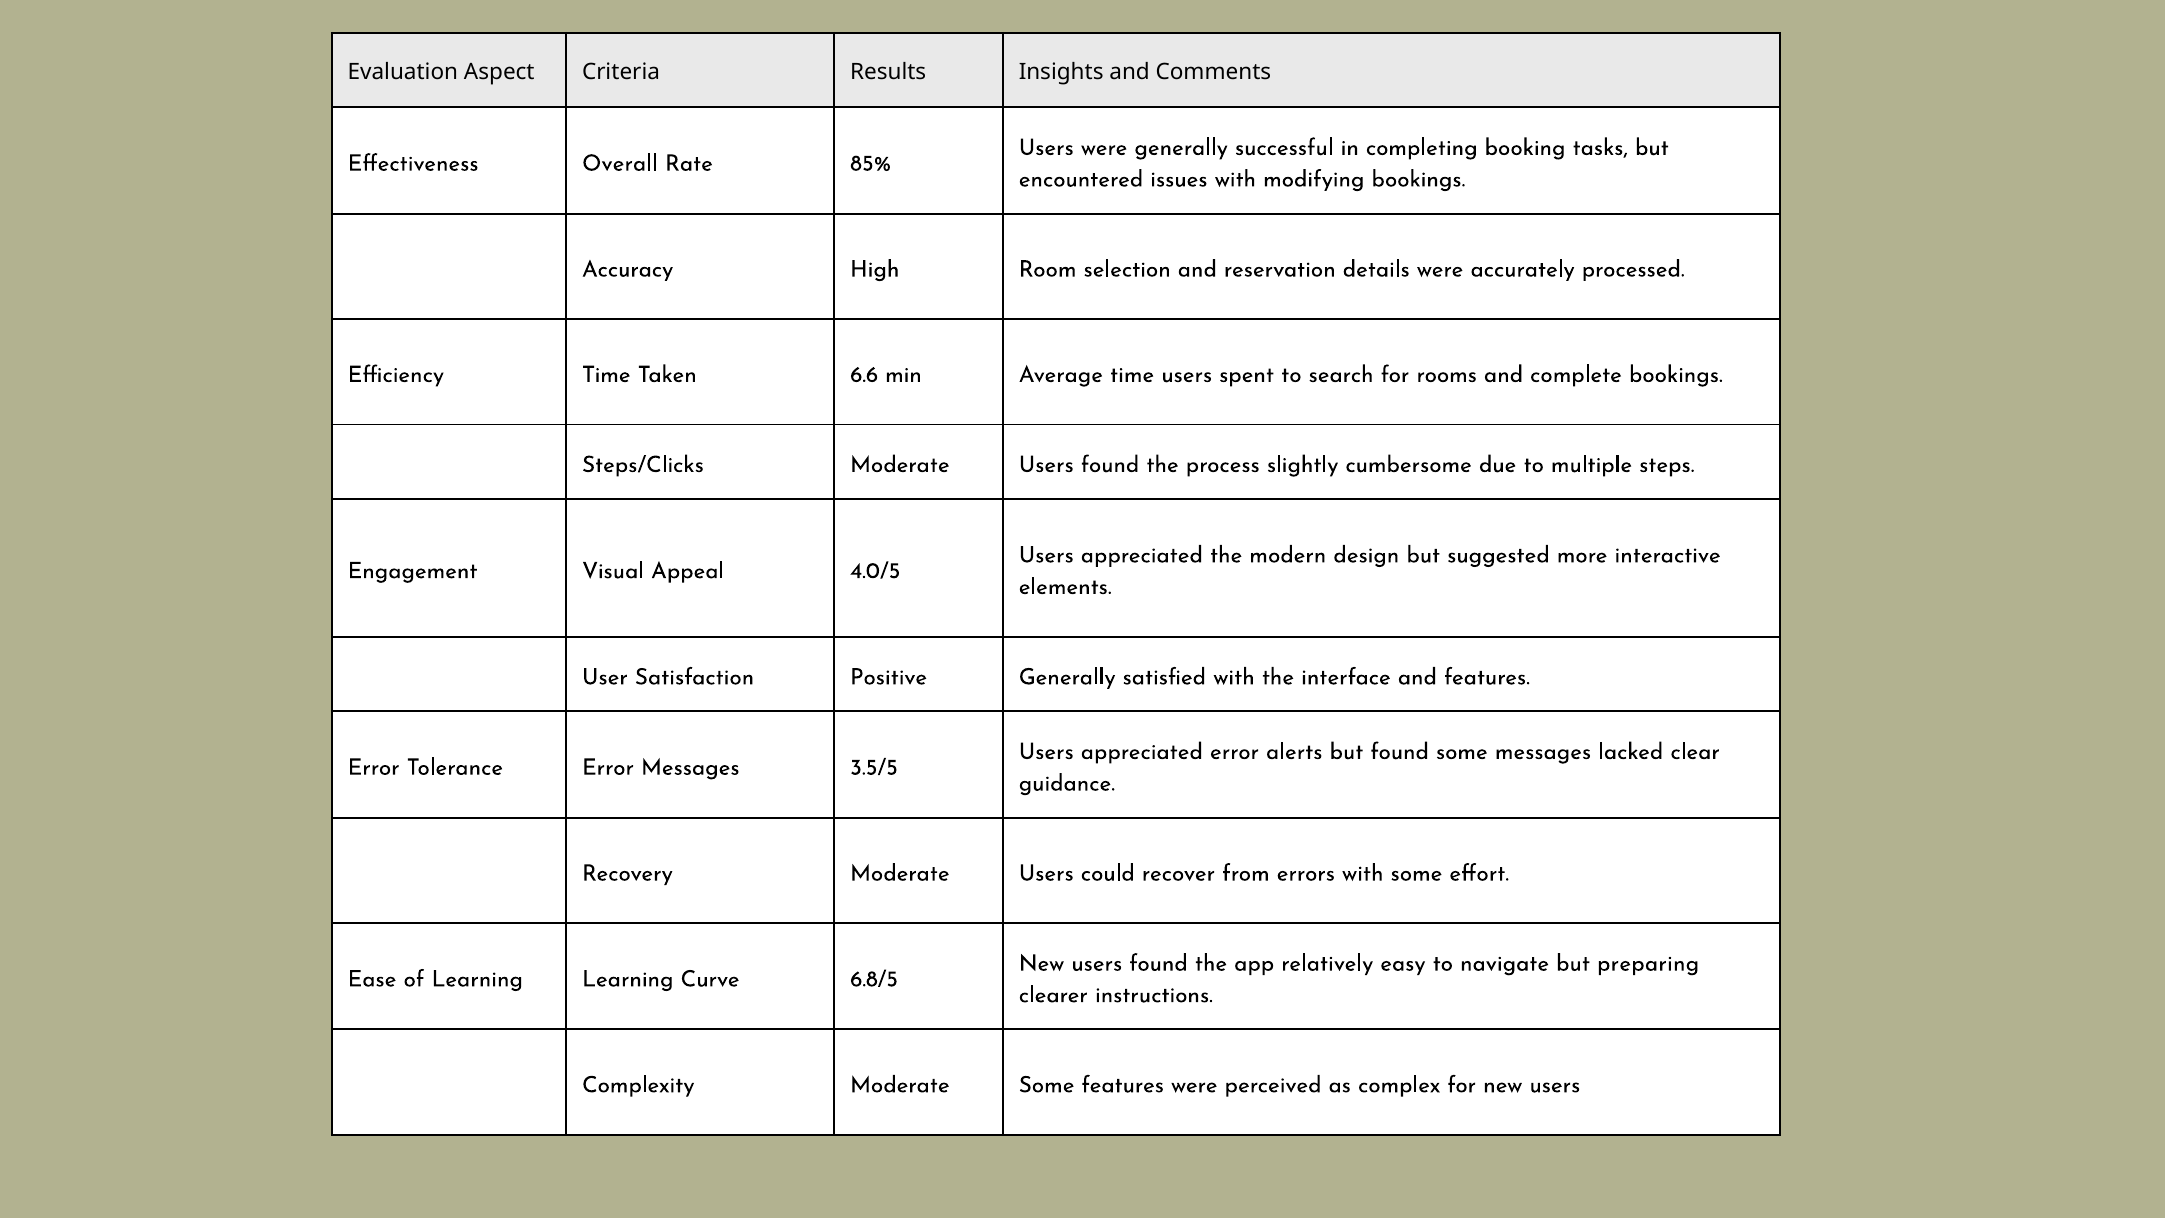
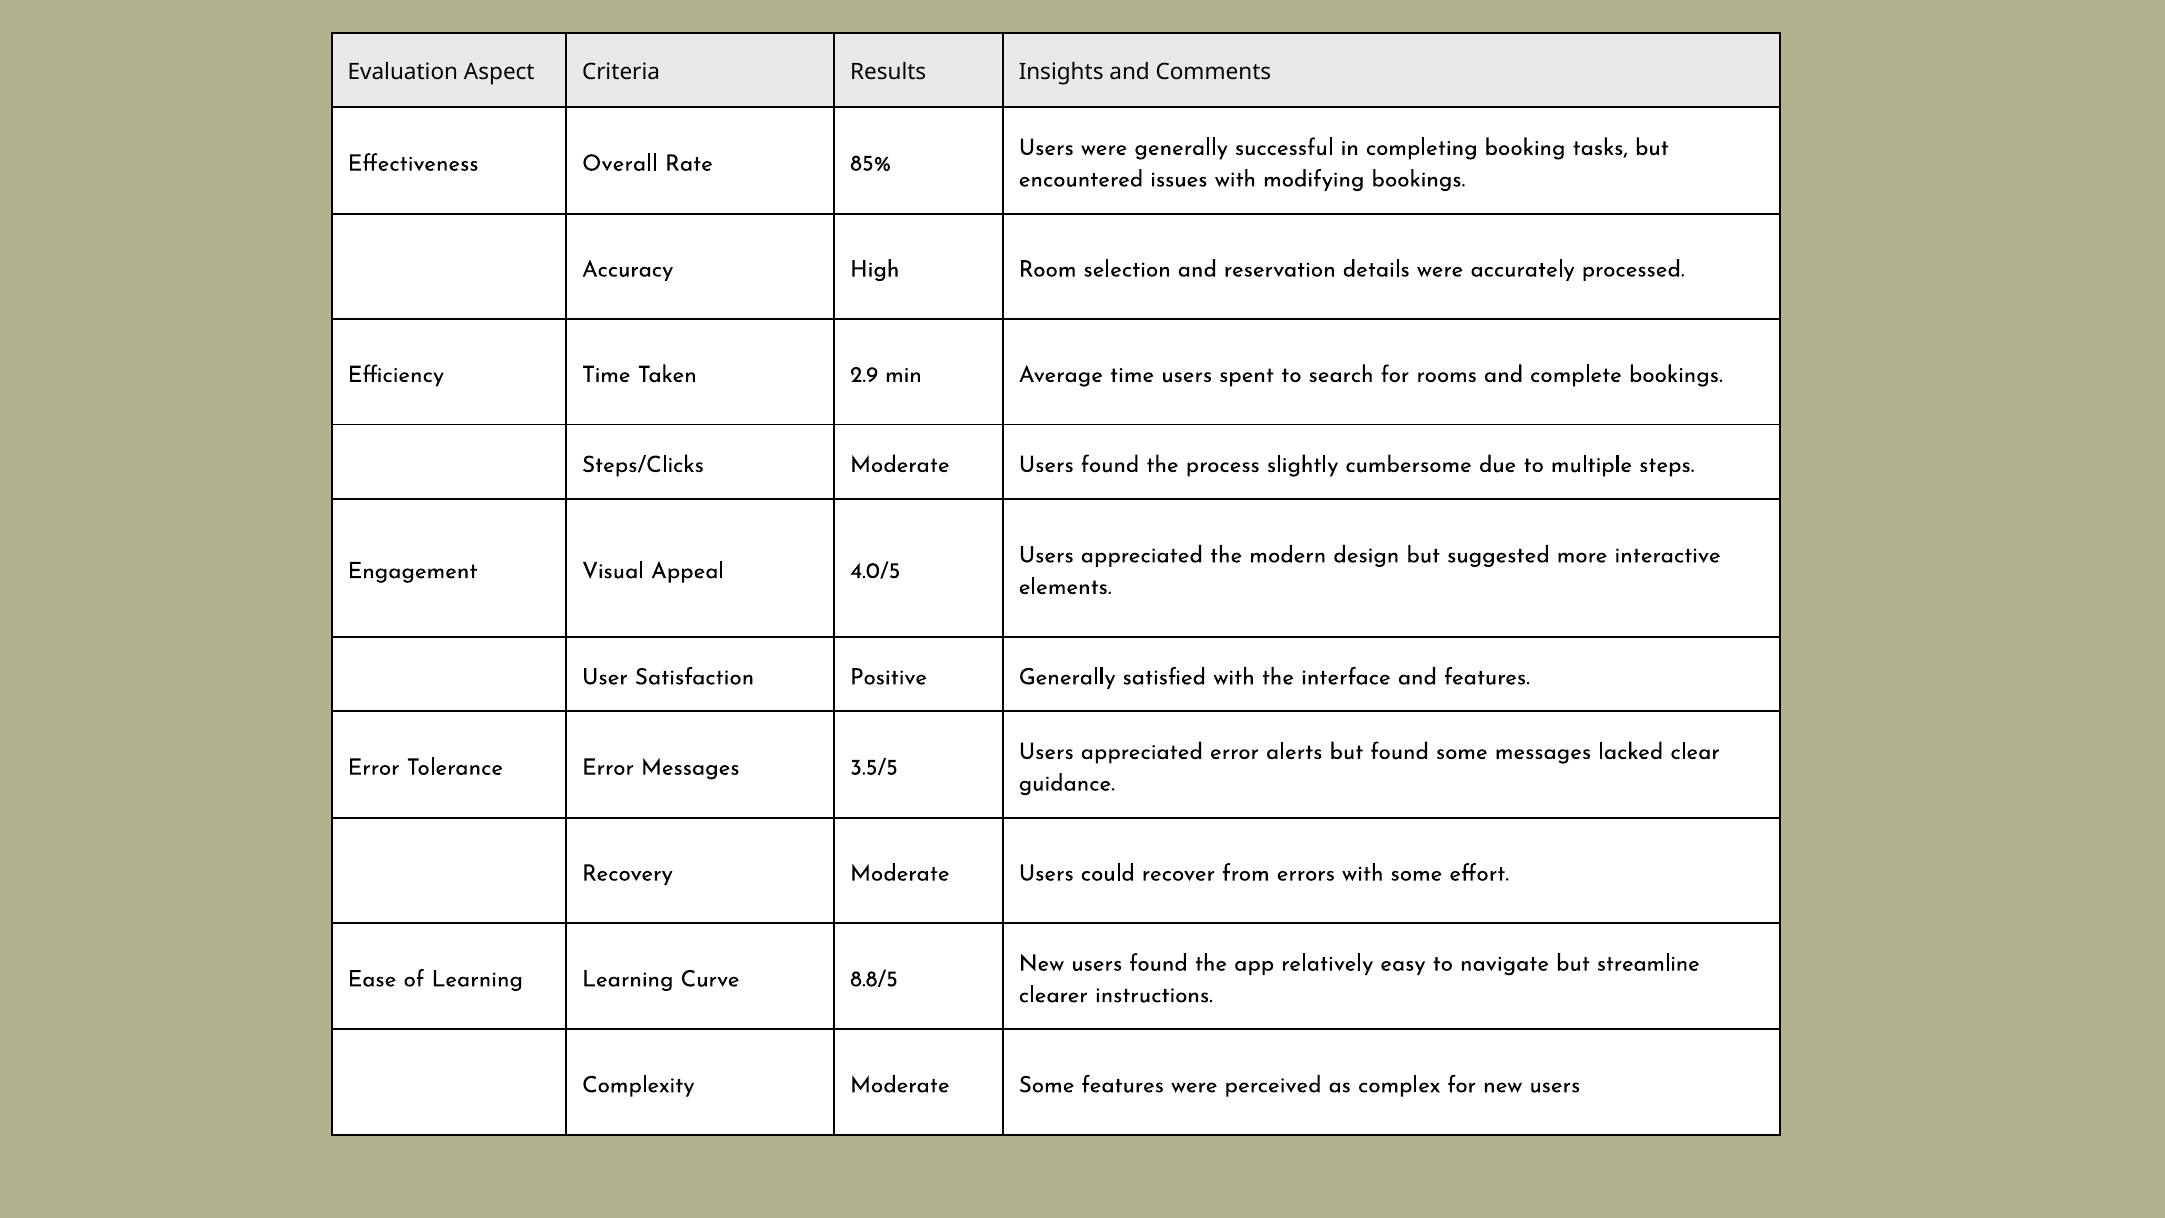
6.6: 6.6 -> 2.9 (864, 374)
preparing: preparing -> streamline (1648, 963)
6.8/5: 6.8/5 -> 8.8/5 (874, 979)
